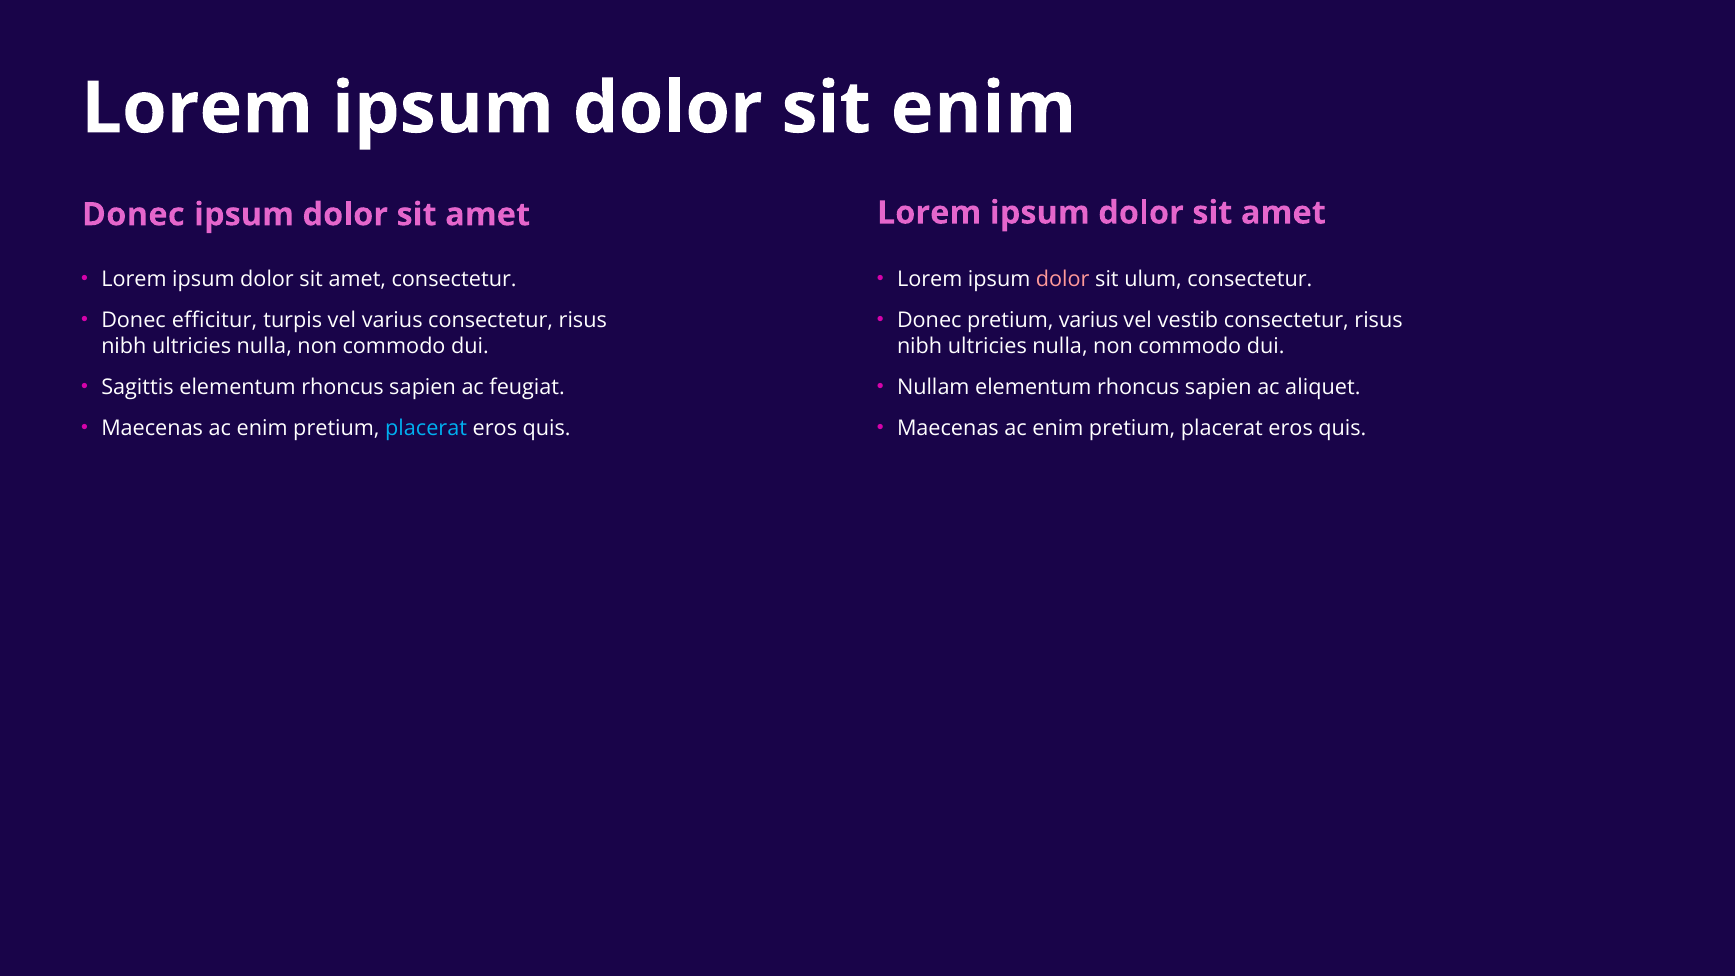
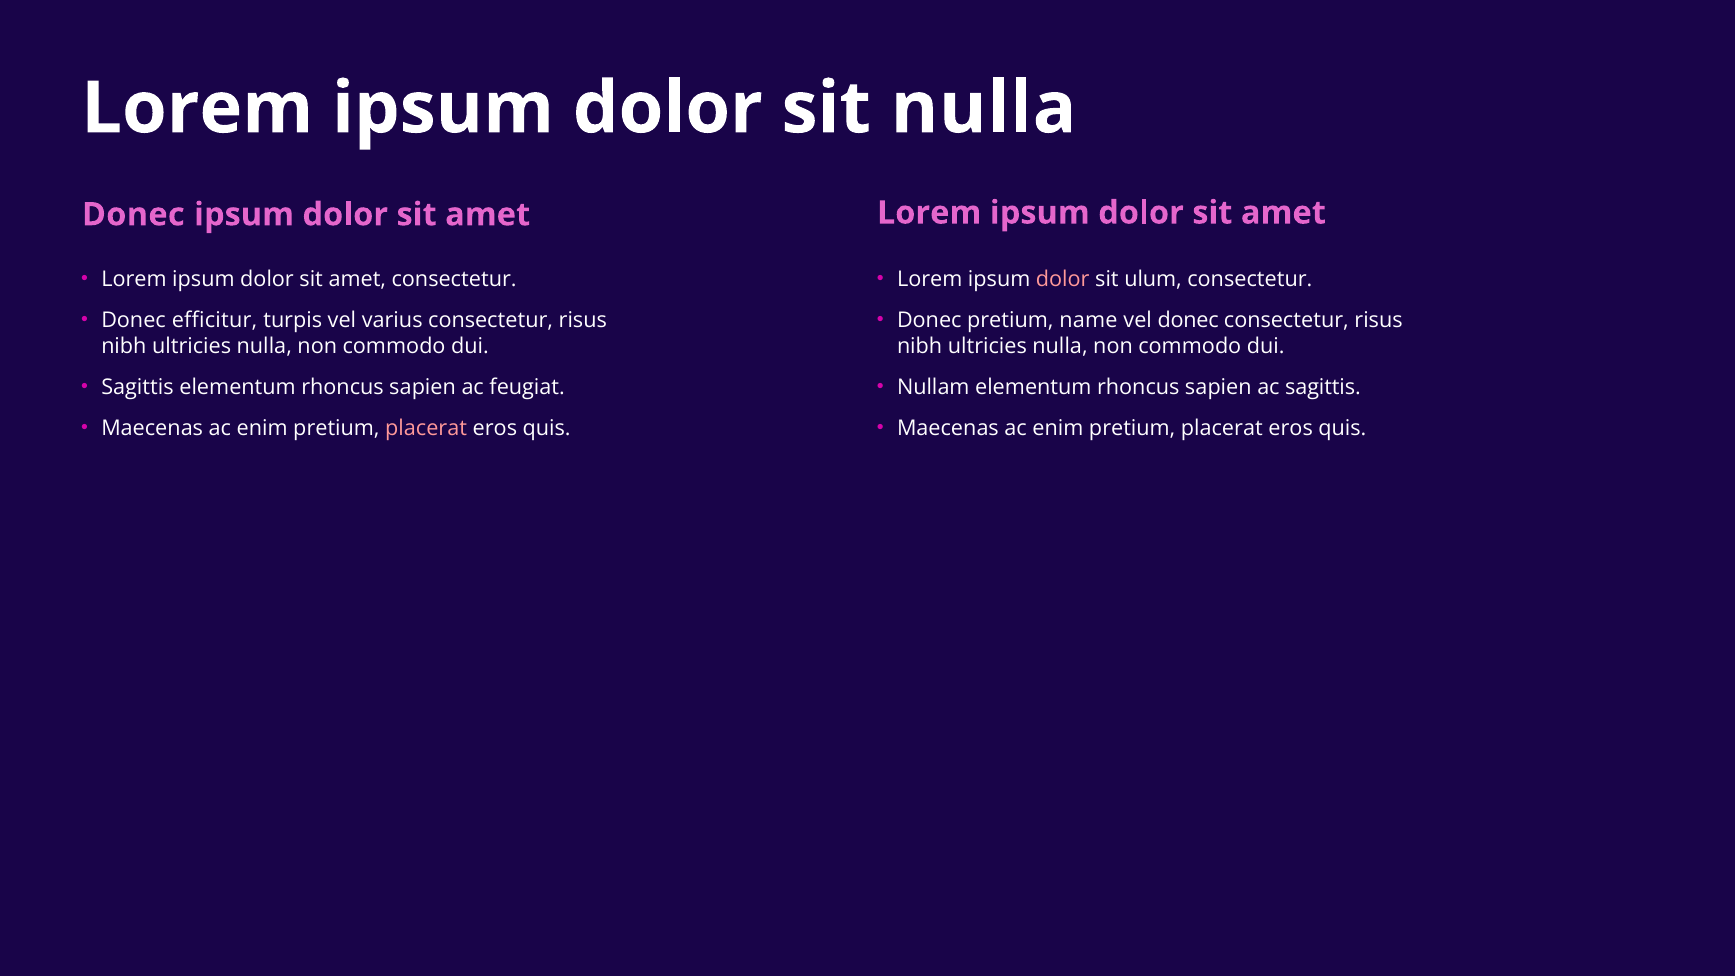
sit enim: enim -> nulla (984, 108)
pretium varius: varius -> name (1088, 320)
vel vestib: vestib -> donec (1188, 320)
ac aliquet: aliquet -> sagittis (1323, 388)
placerat colour: light blue -> pink (426, 429)
